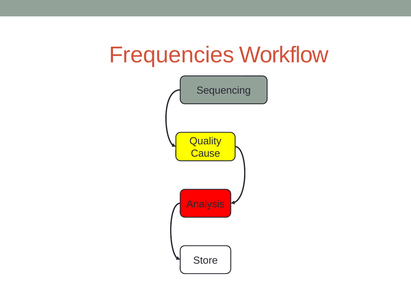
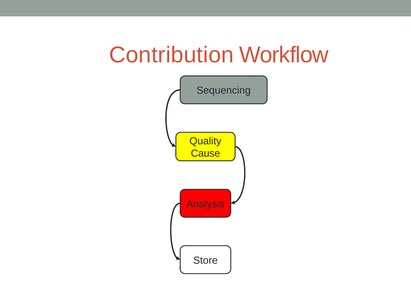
Frequencies: Frequencies -> Contribution (172, 55)
